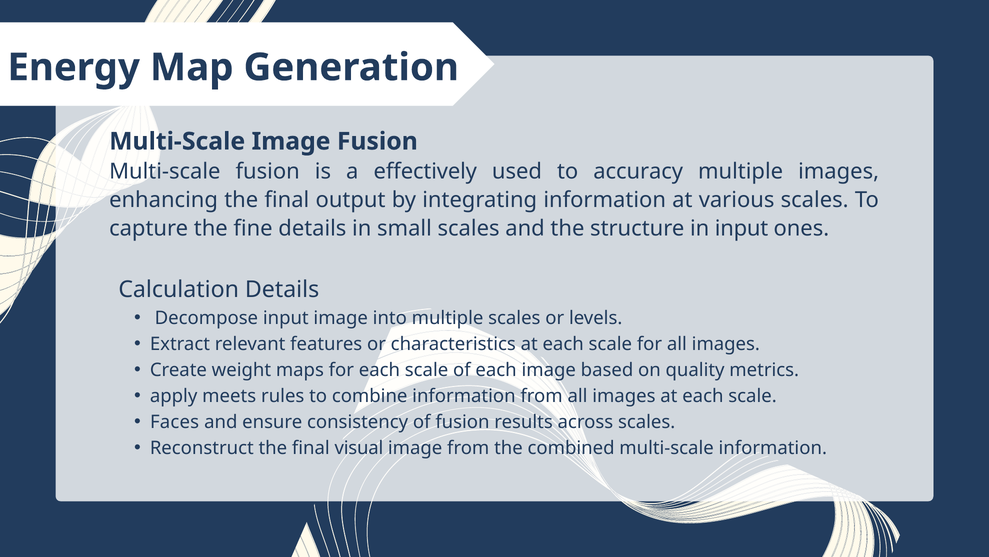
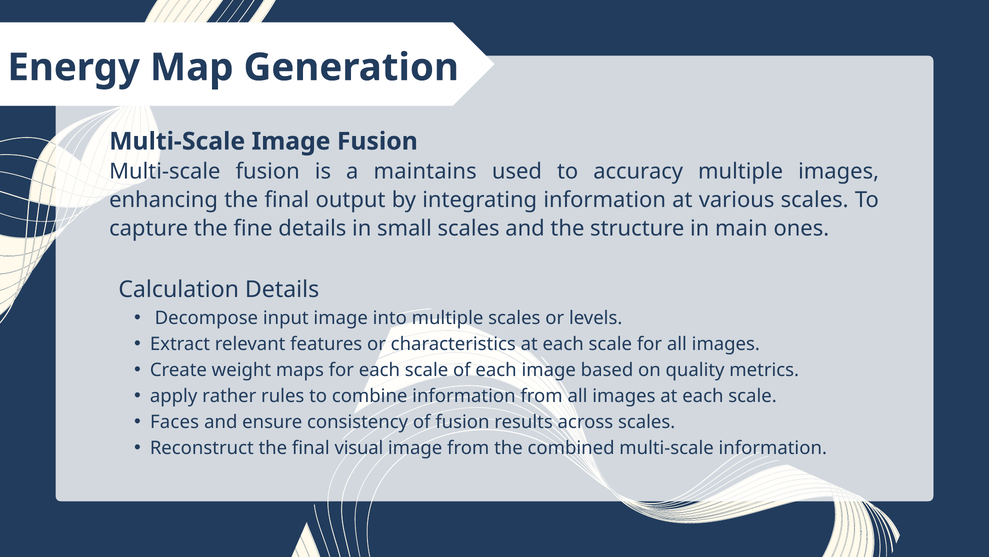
effectively: effectively -> maintains (425, 171)
in input: input -> main (741, 228)
meets: meets -> rather (229, 396)
